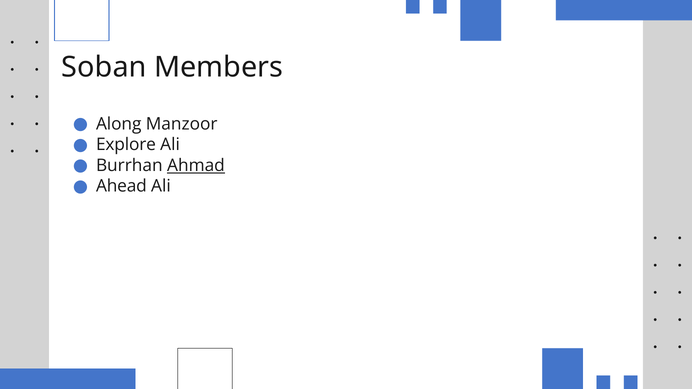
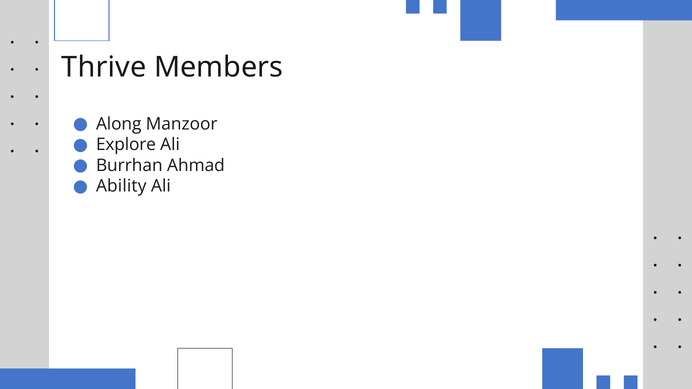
Soban: Soban -> Thrive (104, 67)
Ahmad underline: present -> none (196, 166)
Ahead: Ahead -> Ability (121, 186)
